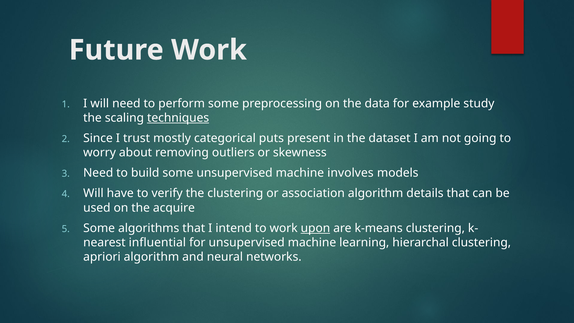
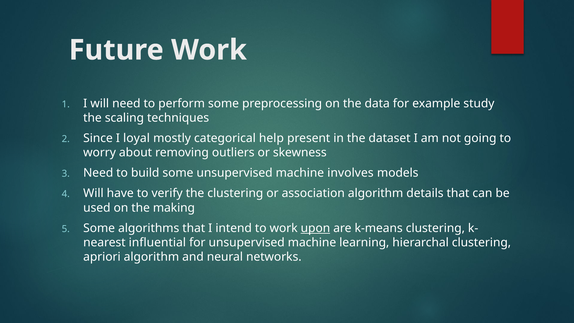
techniques underline: present -> none (178, 118)
trust: trust -> loyal (137, 138)
puts: puts -> help (271, 138)
acquire: acquire -> making (174, 208)
